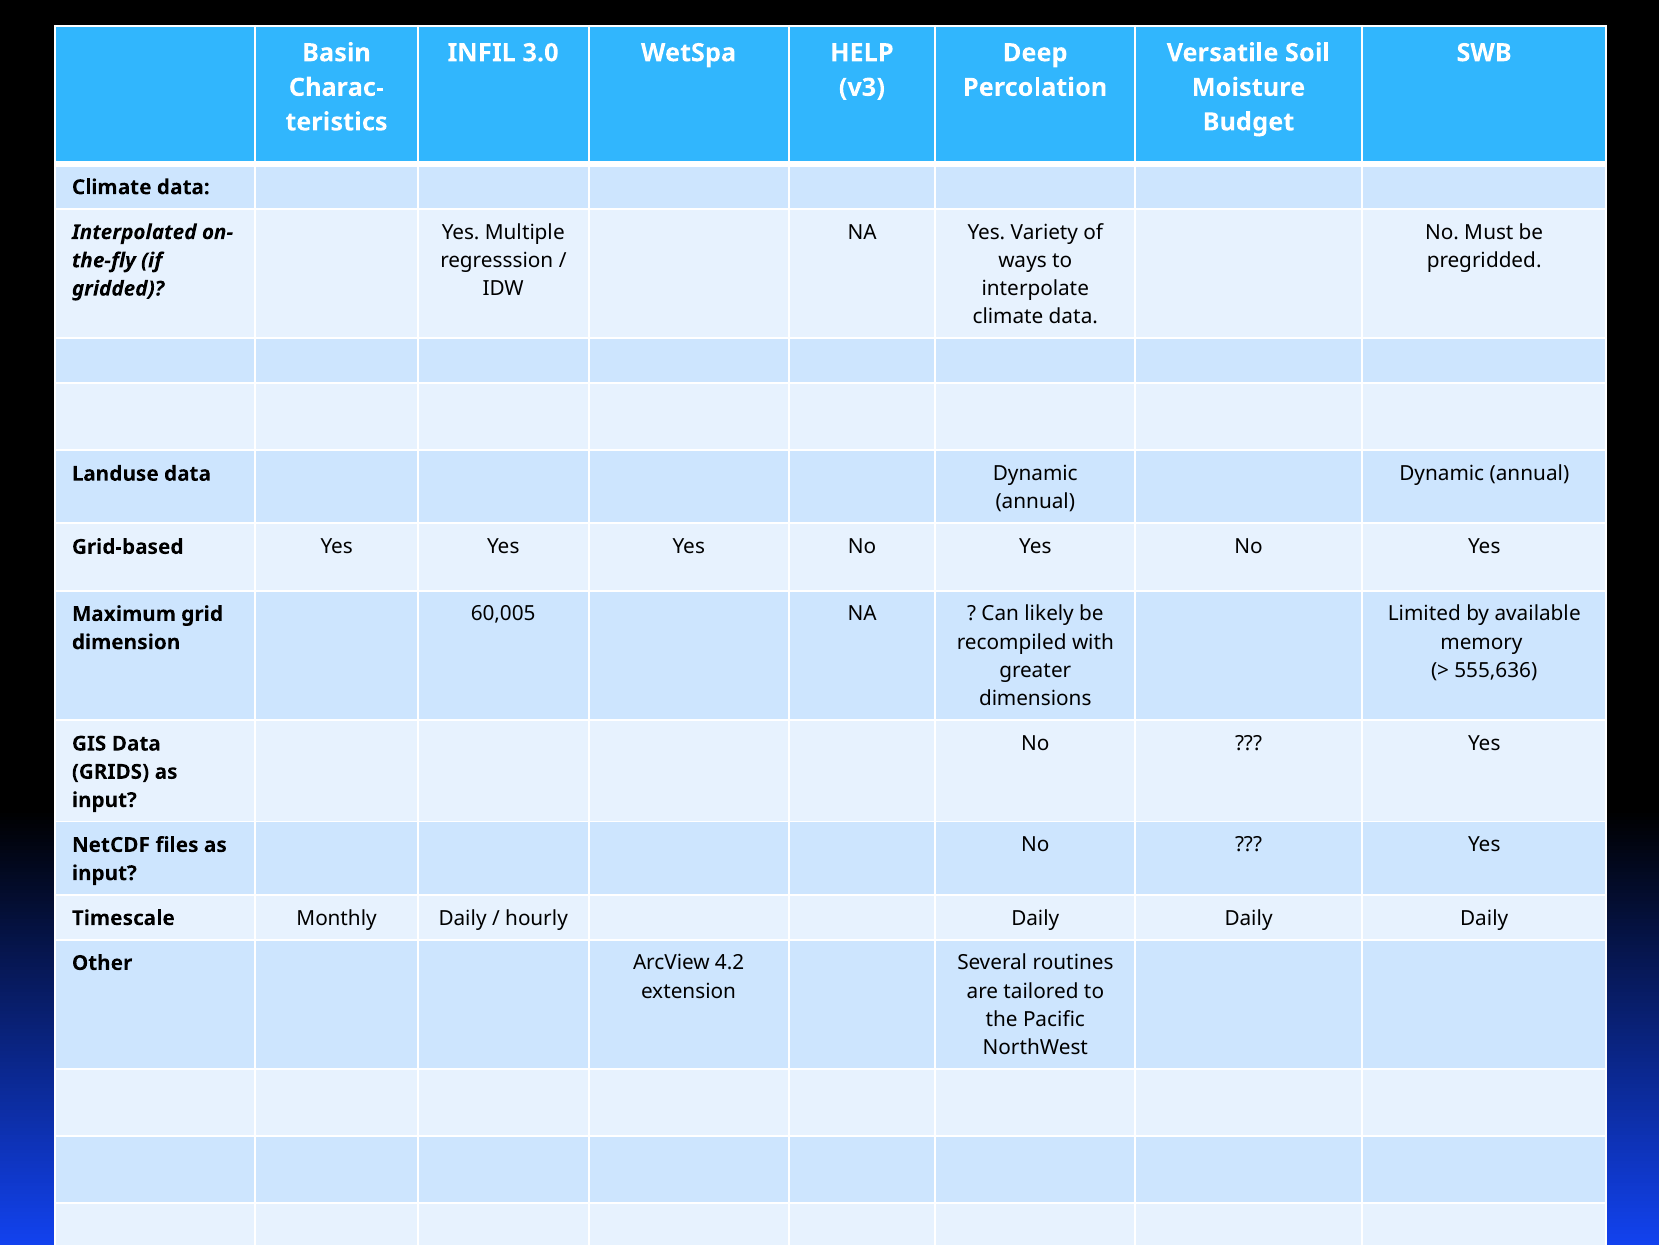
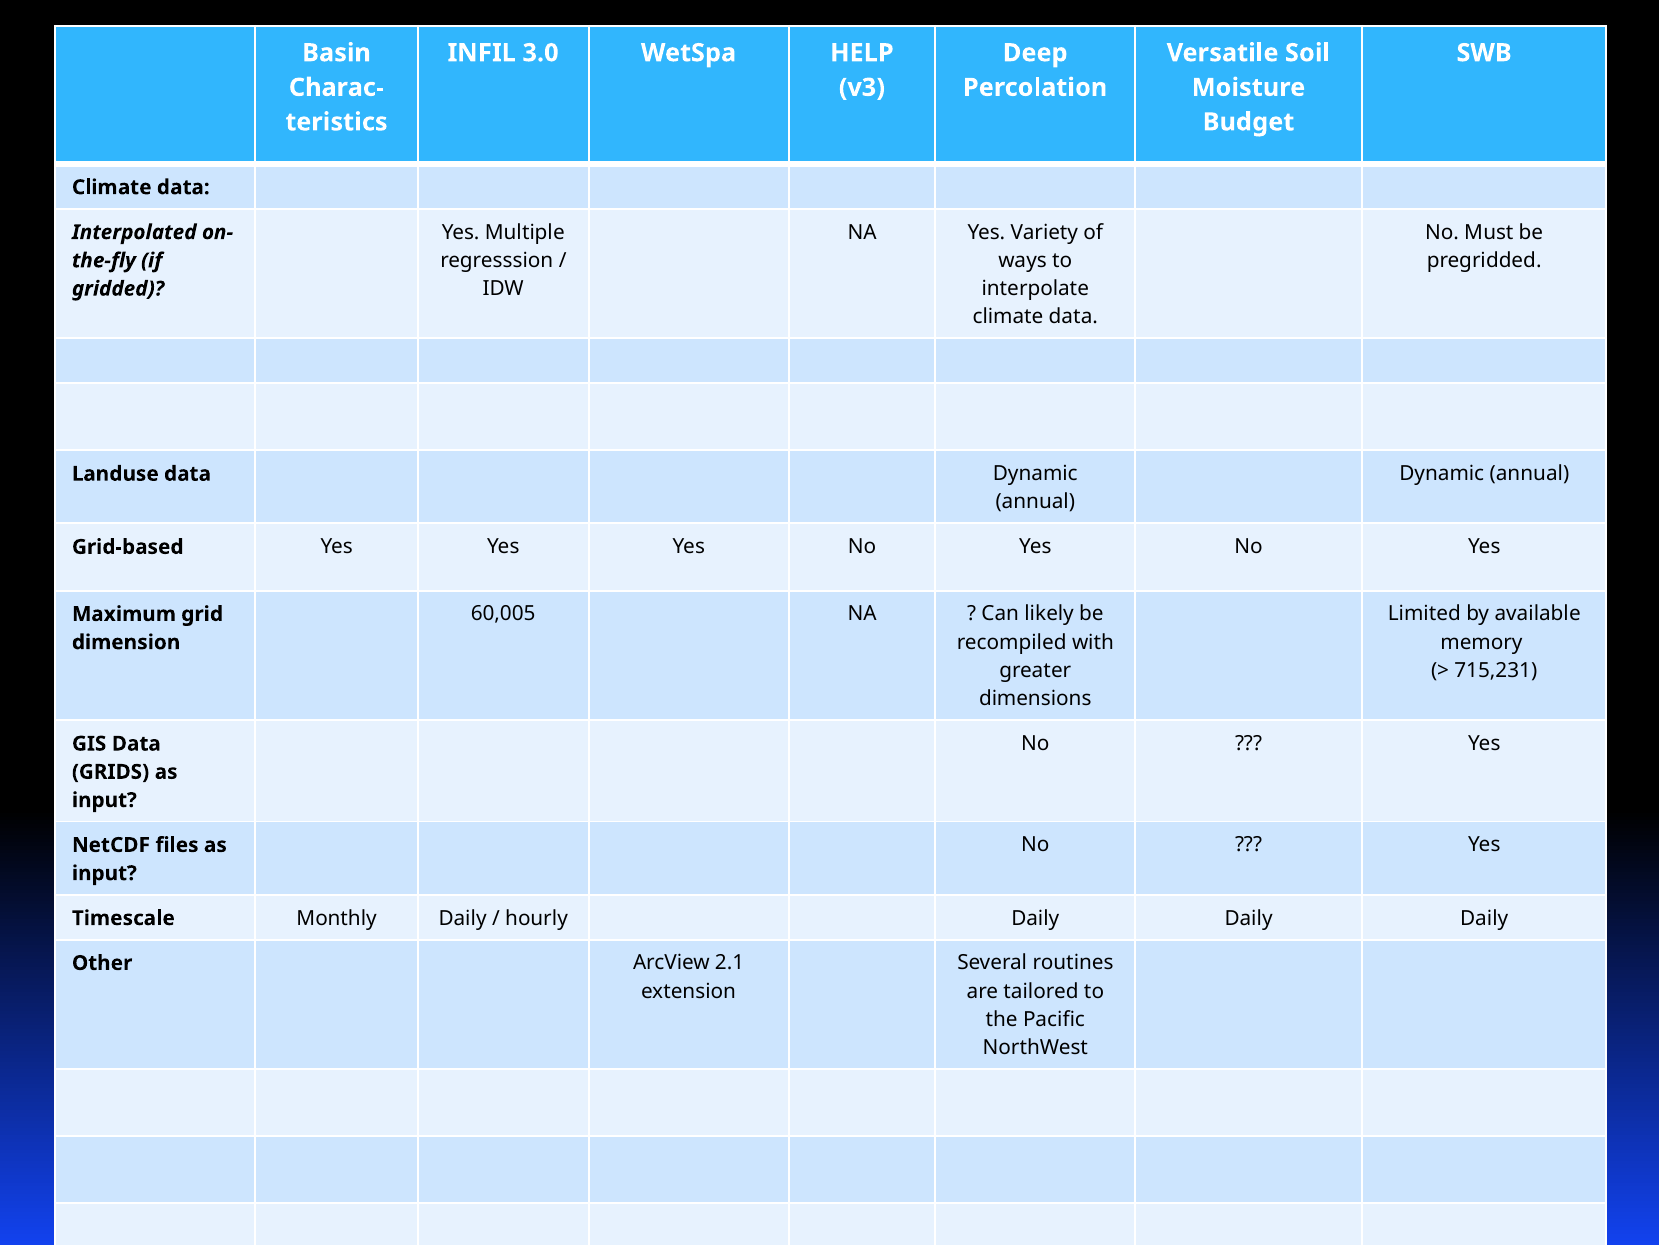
555,636: 555,636 -> 715,231 (1496, 670)
4.2: 4.2 -> 2.1 (730, 963)
